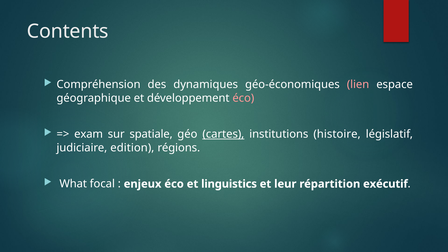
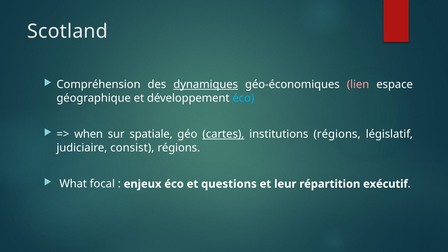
Contents: Contents -> Scotland (68, 31)
dynamiques underline: none -> present (206, 85)
éco colour: pink -> light blue (243, 98)
exam: exam -> when (89, 134)
institutions histoire: histoire -> régions (337, 134)
edition: edition -> consist (132, 148)
linguistics: linguistics -> questions (229, 184)
